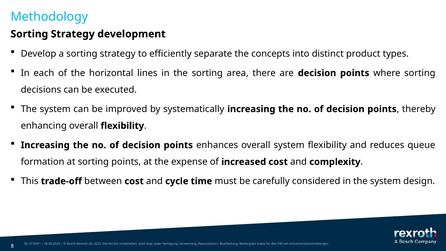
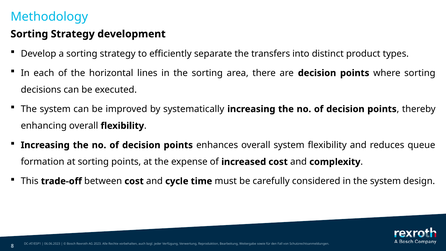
concepts: concepts -> transfers (271, 54)
